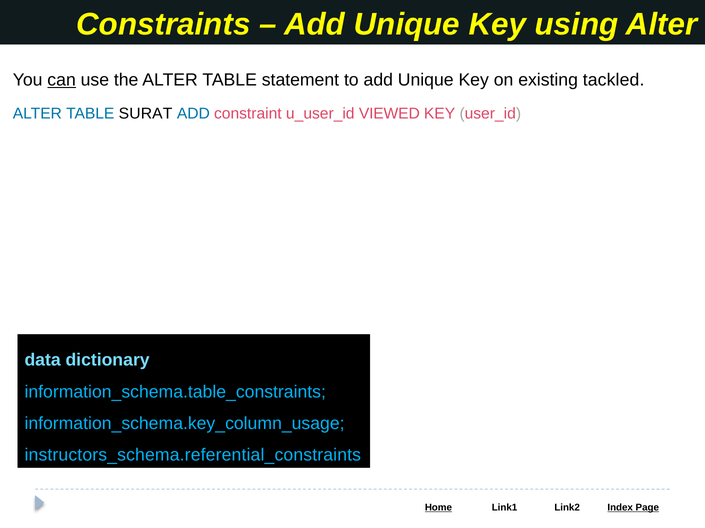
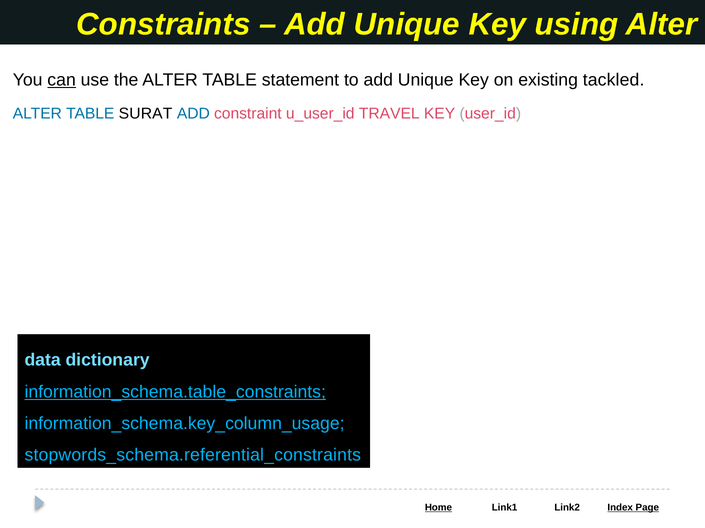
VIEWED: VIEWED -> TRAVEL (389, 114)
information_schema.table_constraints underline: none -> present (175, 392)
instructors_schema.referential_constraints: instructors_schema.referential_constraints -> stopwords_schema.referential_constraints (193, 456)
